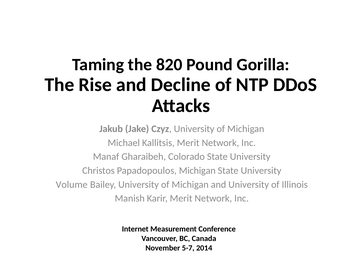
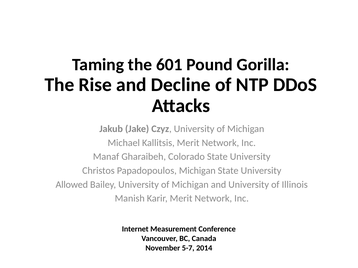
820: 820 -> 601 (169, 65)
Volume: Volume -> Allowed (72, 185)
